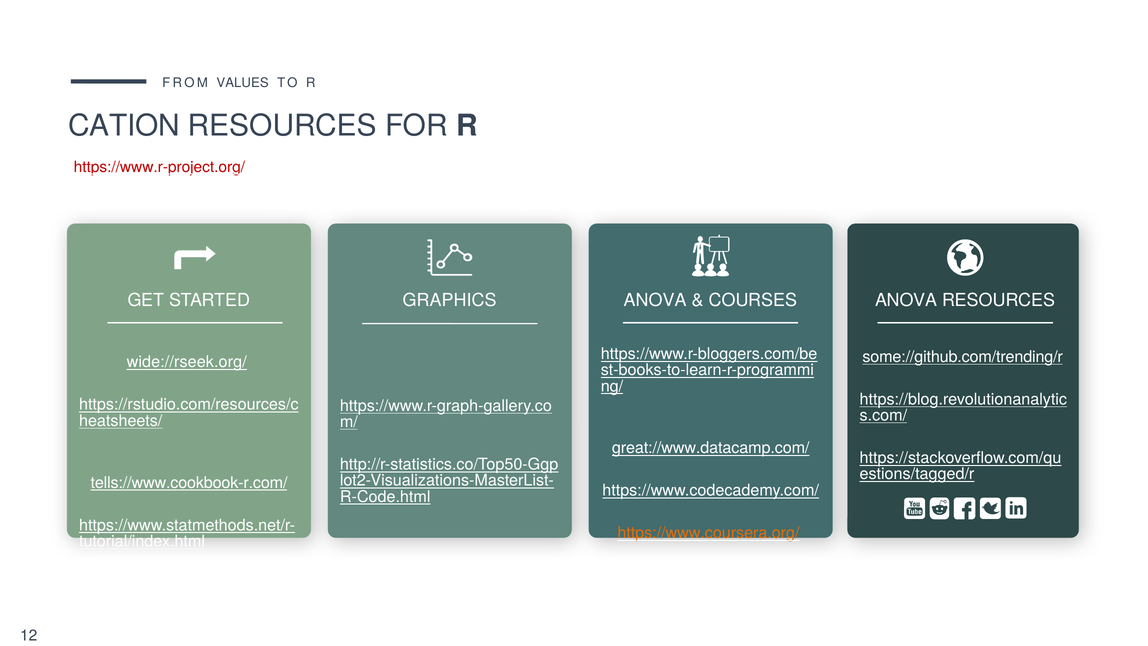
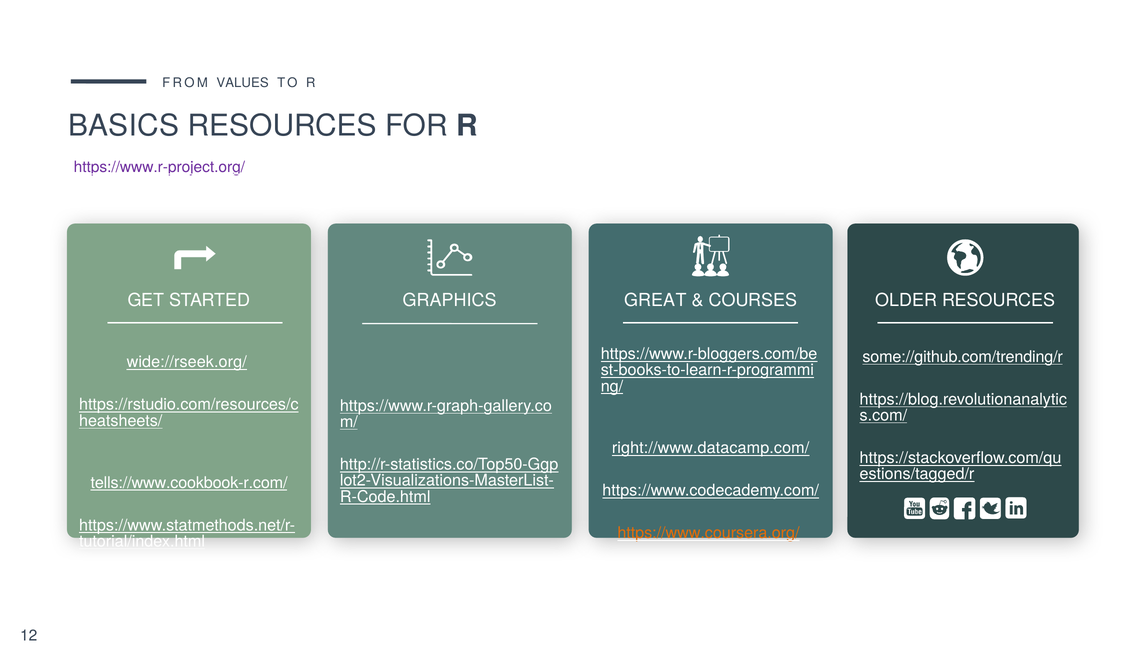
CATION: CATION -> BASICS (124, 126)
https://www.r-project.org/ colour: red -> purple (159, 167)
GRAPHICS ANOVA: ANOVA -> GREAT (655, 301)
STARTED ANOVA: ANOVA -> OLDER (906, 301)
great://www.datacamp.com/: great://www.datacamp.com/ -> right://www.datacamp.com/ (711, 448)
